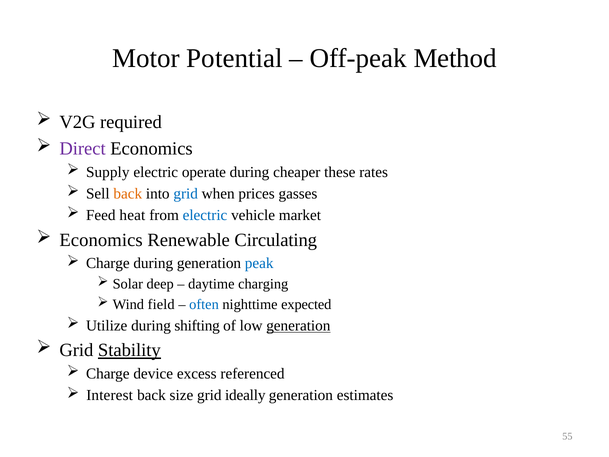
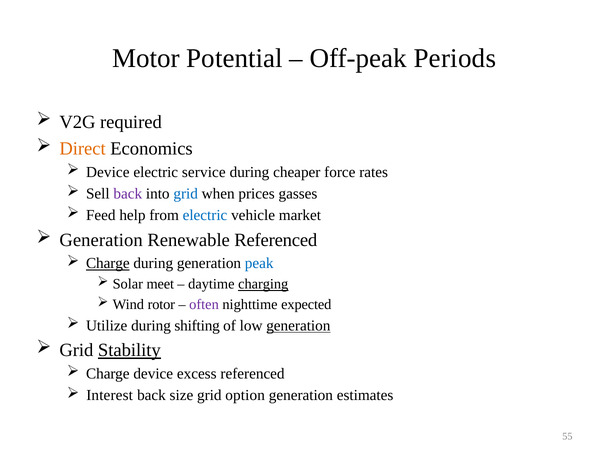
Method: Method -> Periods (455, 58)
Direct colour: purple -> orange (83, 148)
Supply: Supply -> Device (108, 172)
operate: operate -> service (204, 172)
these: these -> force (340, 172)
back colour: orange -> purple (128, 194)
heat: heat -> help (132, 215)
Economics: Economics -> Generation (101, 240)
Renewable Circulating: Circulating -> Referenced (276, 240)
Charge underline: none -> present (108, 263)
deep: deep -> meet (160, 284)
charging underline: none -> present (263, 284)
field: field -> rotor (161, 304)
often colour: blue -> purple (204, 304)
ideally: ideally -> option (245, 395)
